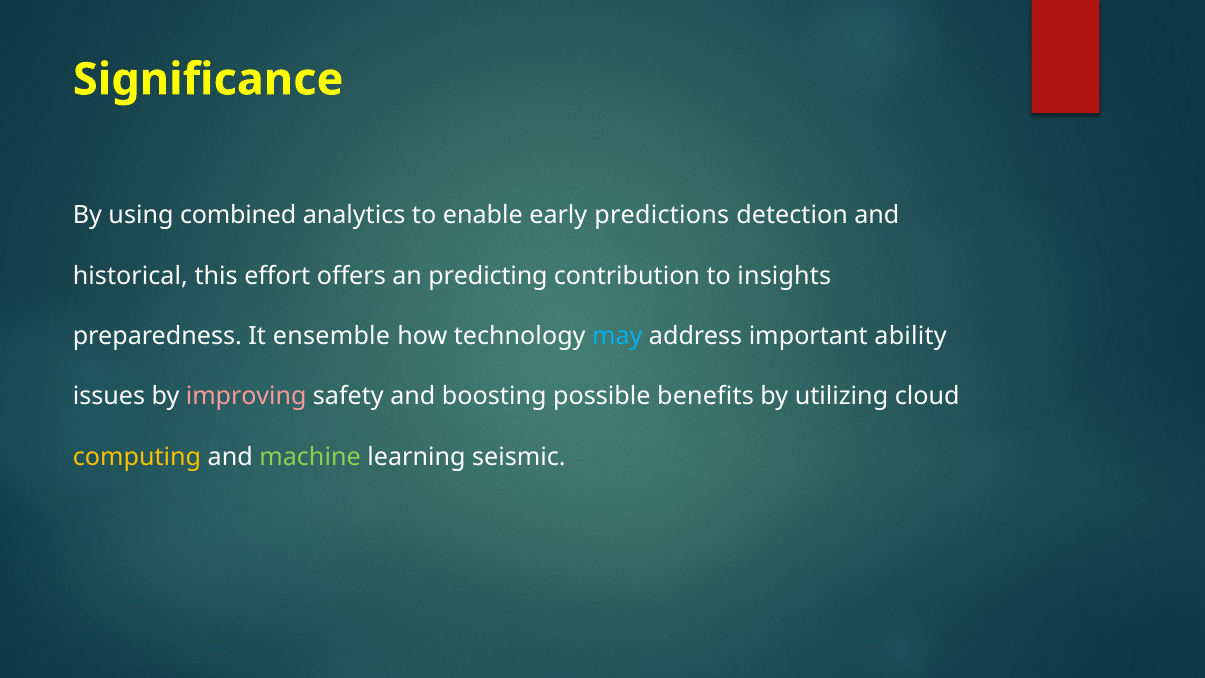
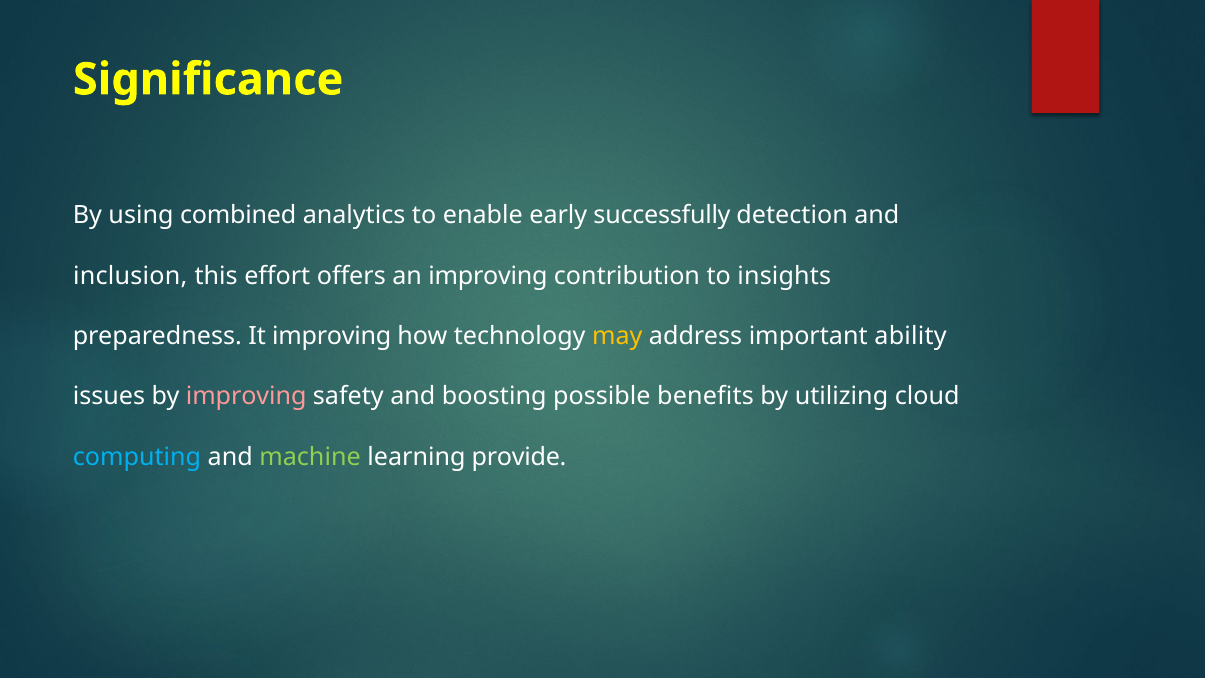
predictions: predictions -> successfully (662, 216)
historical: historical -> inclusion (130, 276)
an predicting: predicting -> improving (488, 276)
It ensemble: ensemble -> improving (332, 336)
may colour: light blue -> yellow (617, 336)
computing colour: yellow -> light blue (137, 457)
seismic: seismic -> provide (519, 457)
